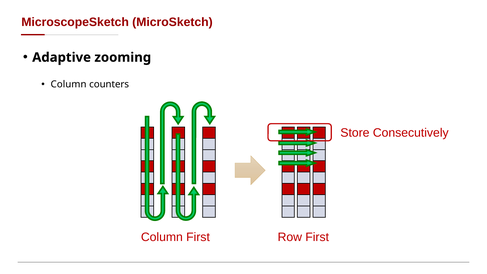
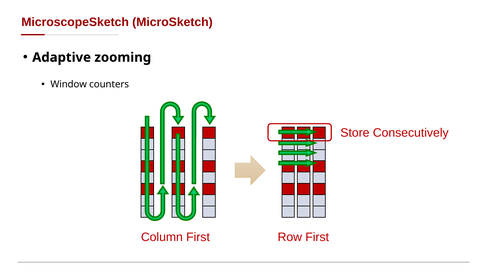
Column: Column -> Window (69, 84)
